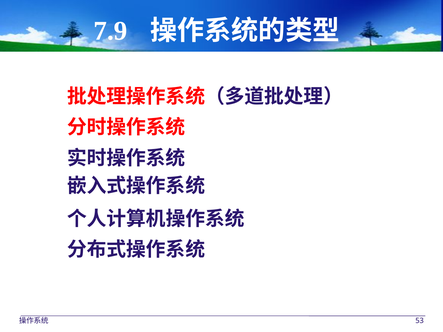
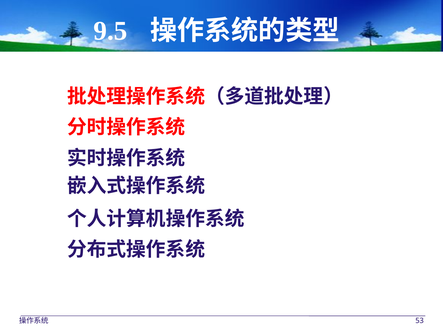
7.9: 7.9 -> 9.5 (110, 31)
